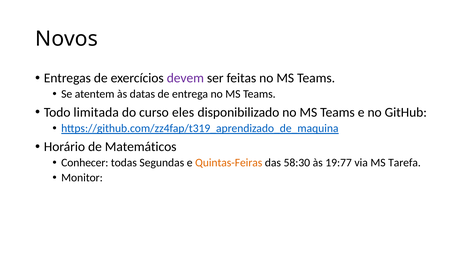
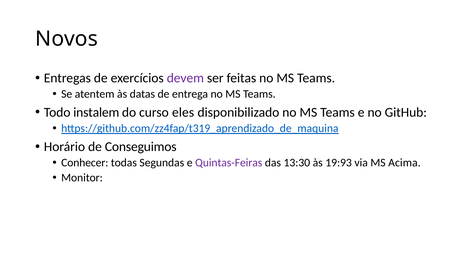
limitada: limitada -> instalem (96, 112)
Matemáticos: Matemáticos -> Conseguimos (141, 147)
Quintas-Feiras colour: orange -> purple (229, 163)
58:30: 58:30 -> 13:30 (297, 163)
19:77: 19:77 -> 19:93 (339, 163)
Tarefa: Tarefa -> Acima (404, 163)
